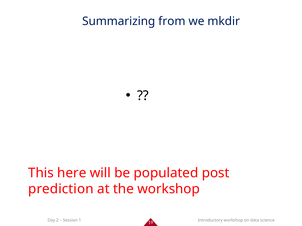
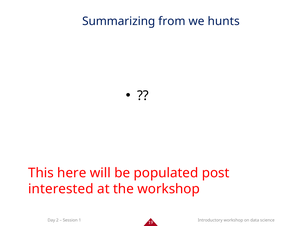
mkdir: mkdir -> hunts (224, 21)
prediction: prediction -> interested (61, 189)
